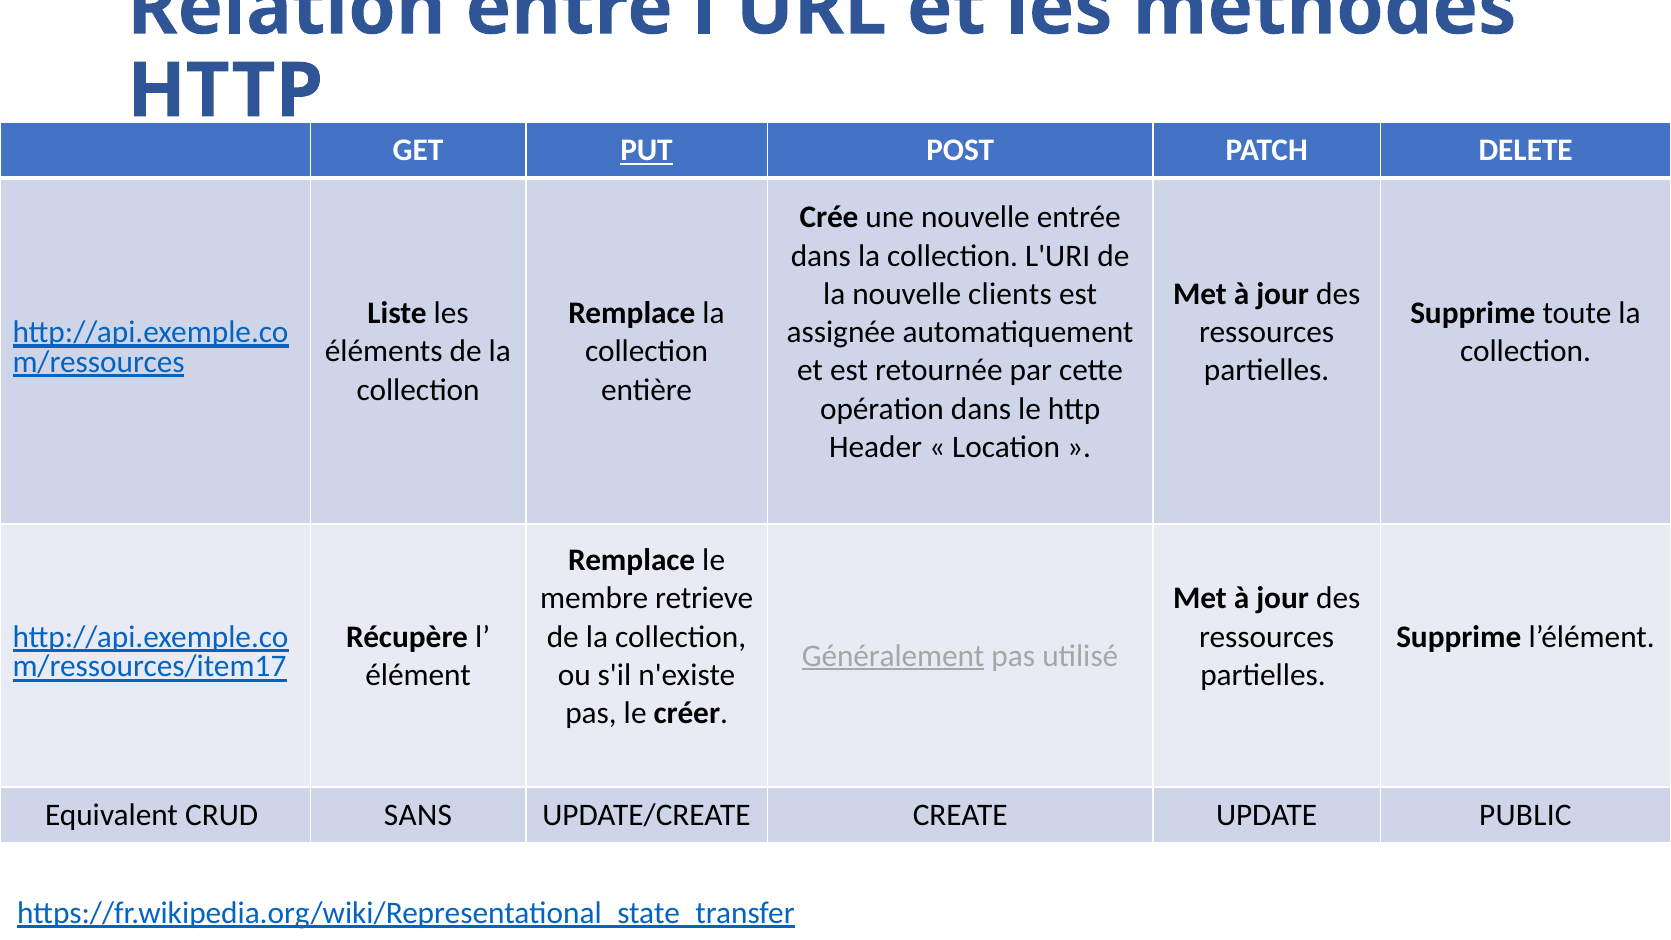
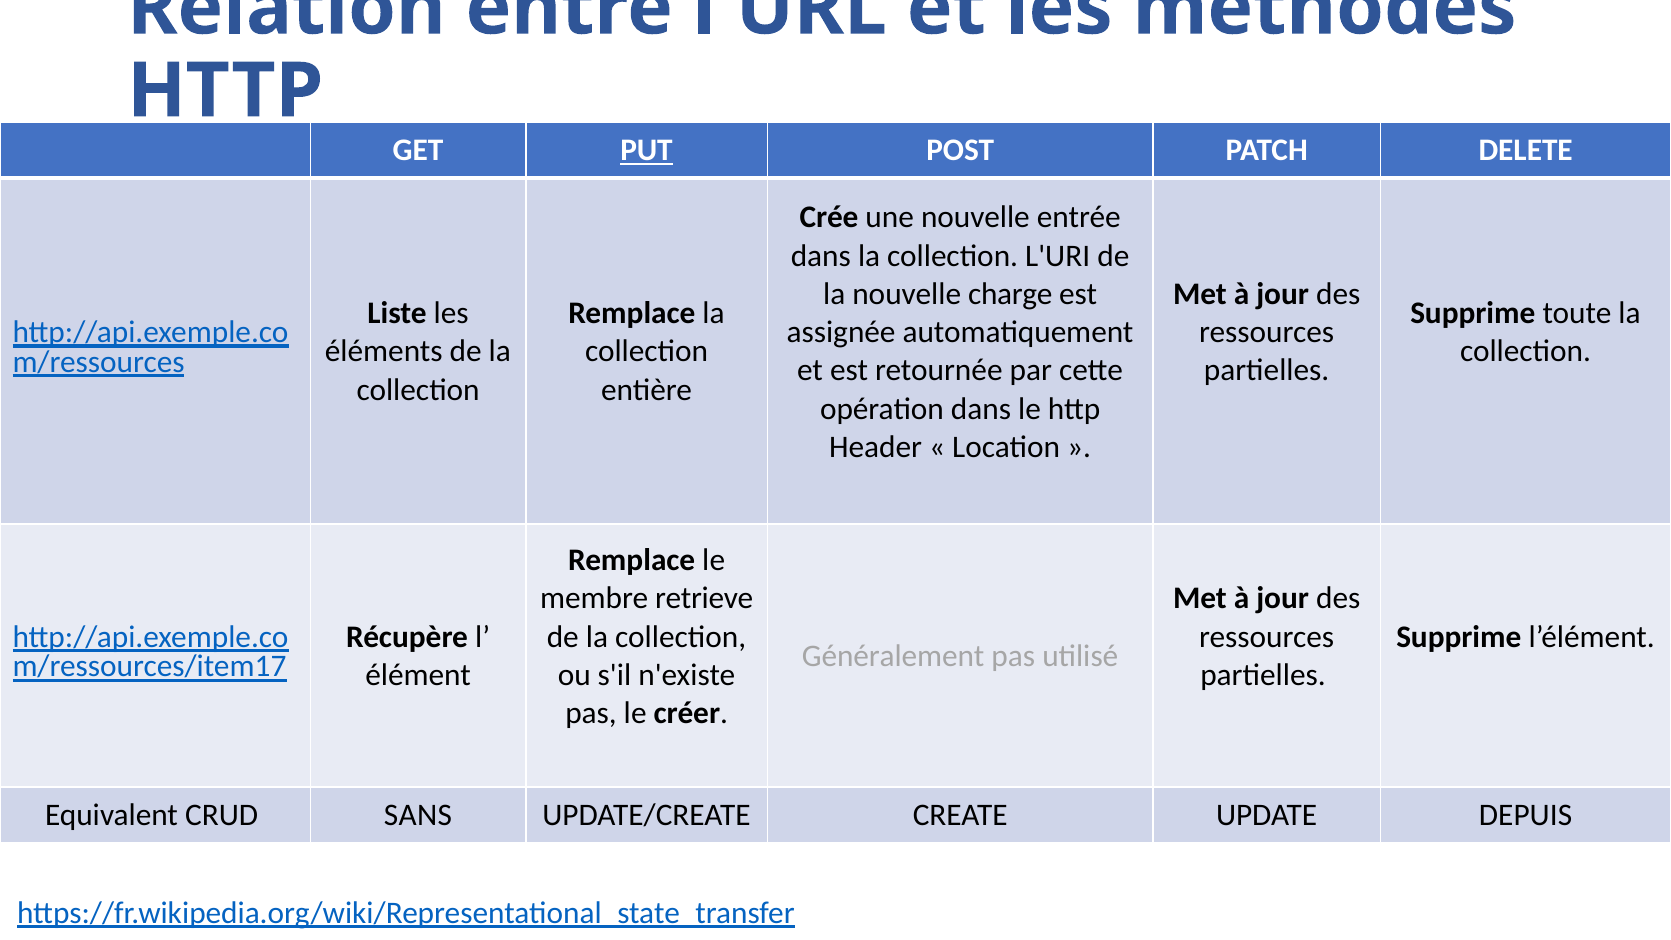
clients: clients -> charge (1010, 294)
Généralement underline: present -> none (893, 656)
PUBLIC: PUBLIC -> DEPUIS (1526, 815)
